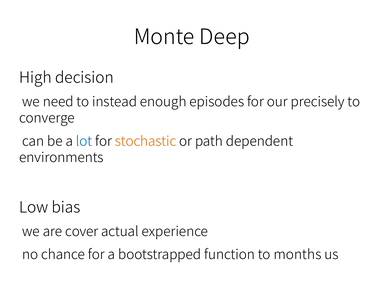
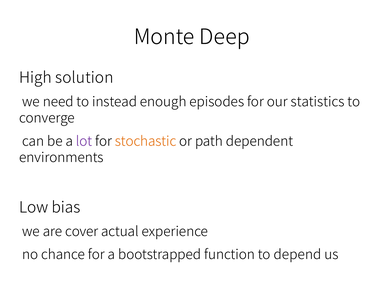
decision: decision -> solution (84, 78)
precisely: precisely -> statistics (318, 102)
lot colour: blue -> purple (84, 141)
months: months -> depend (297, 255)
